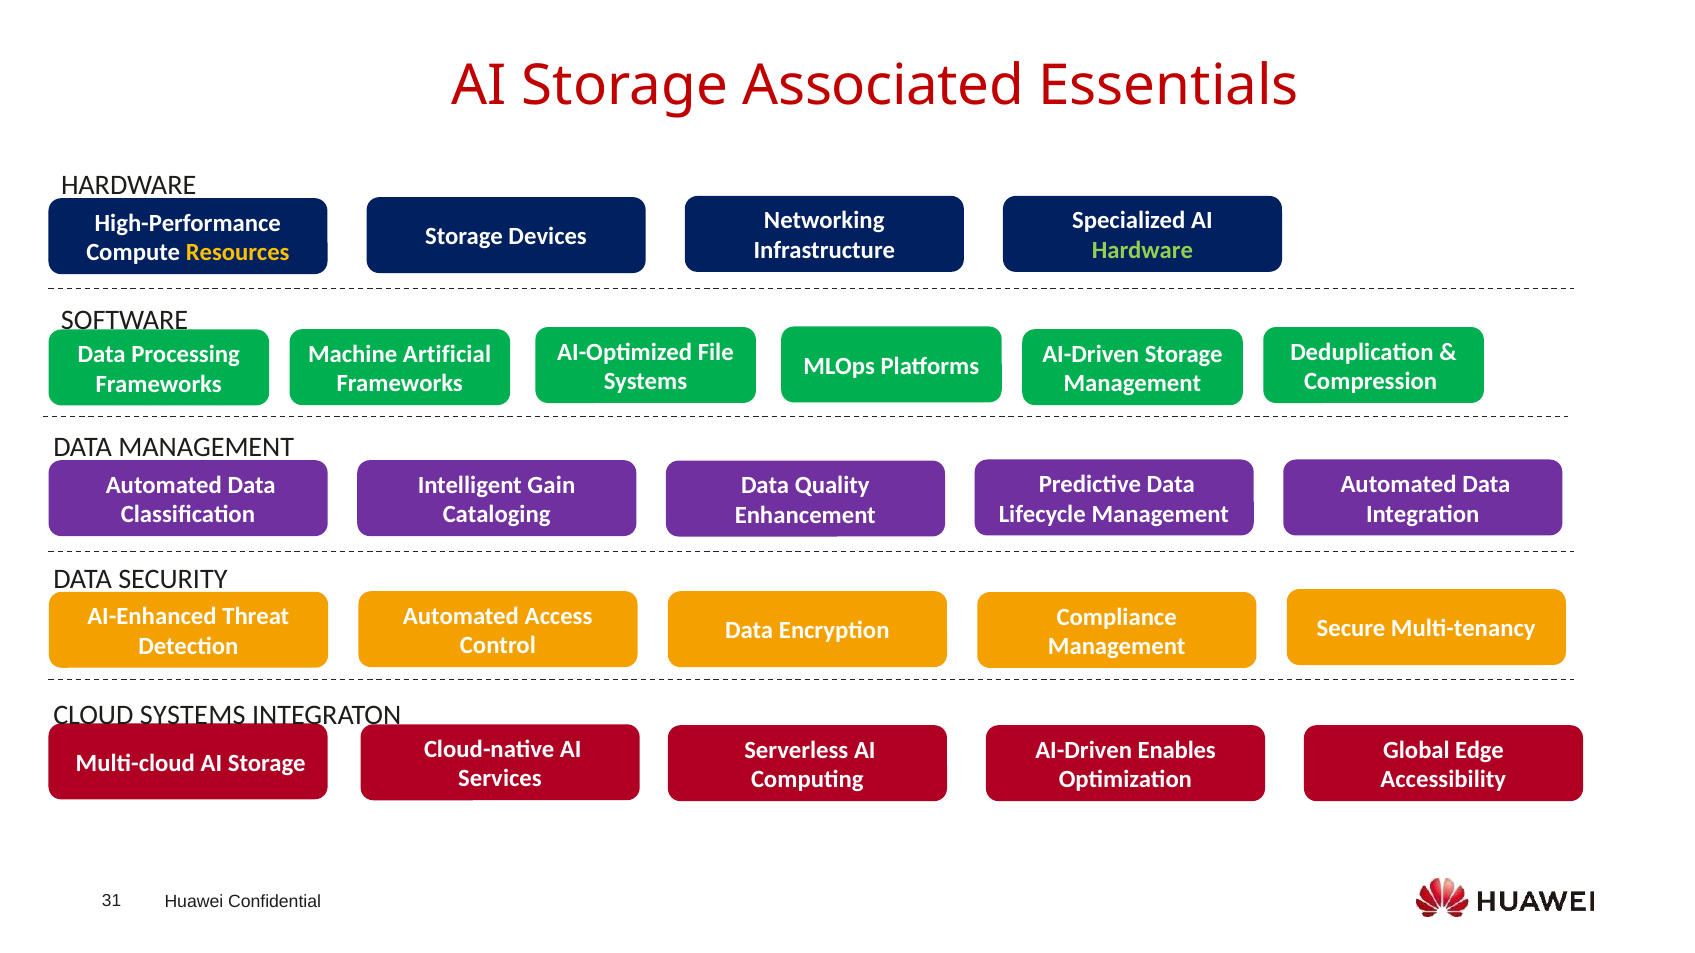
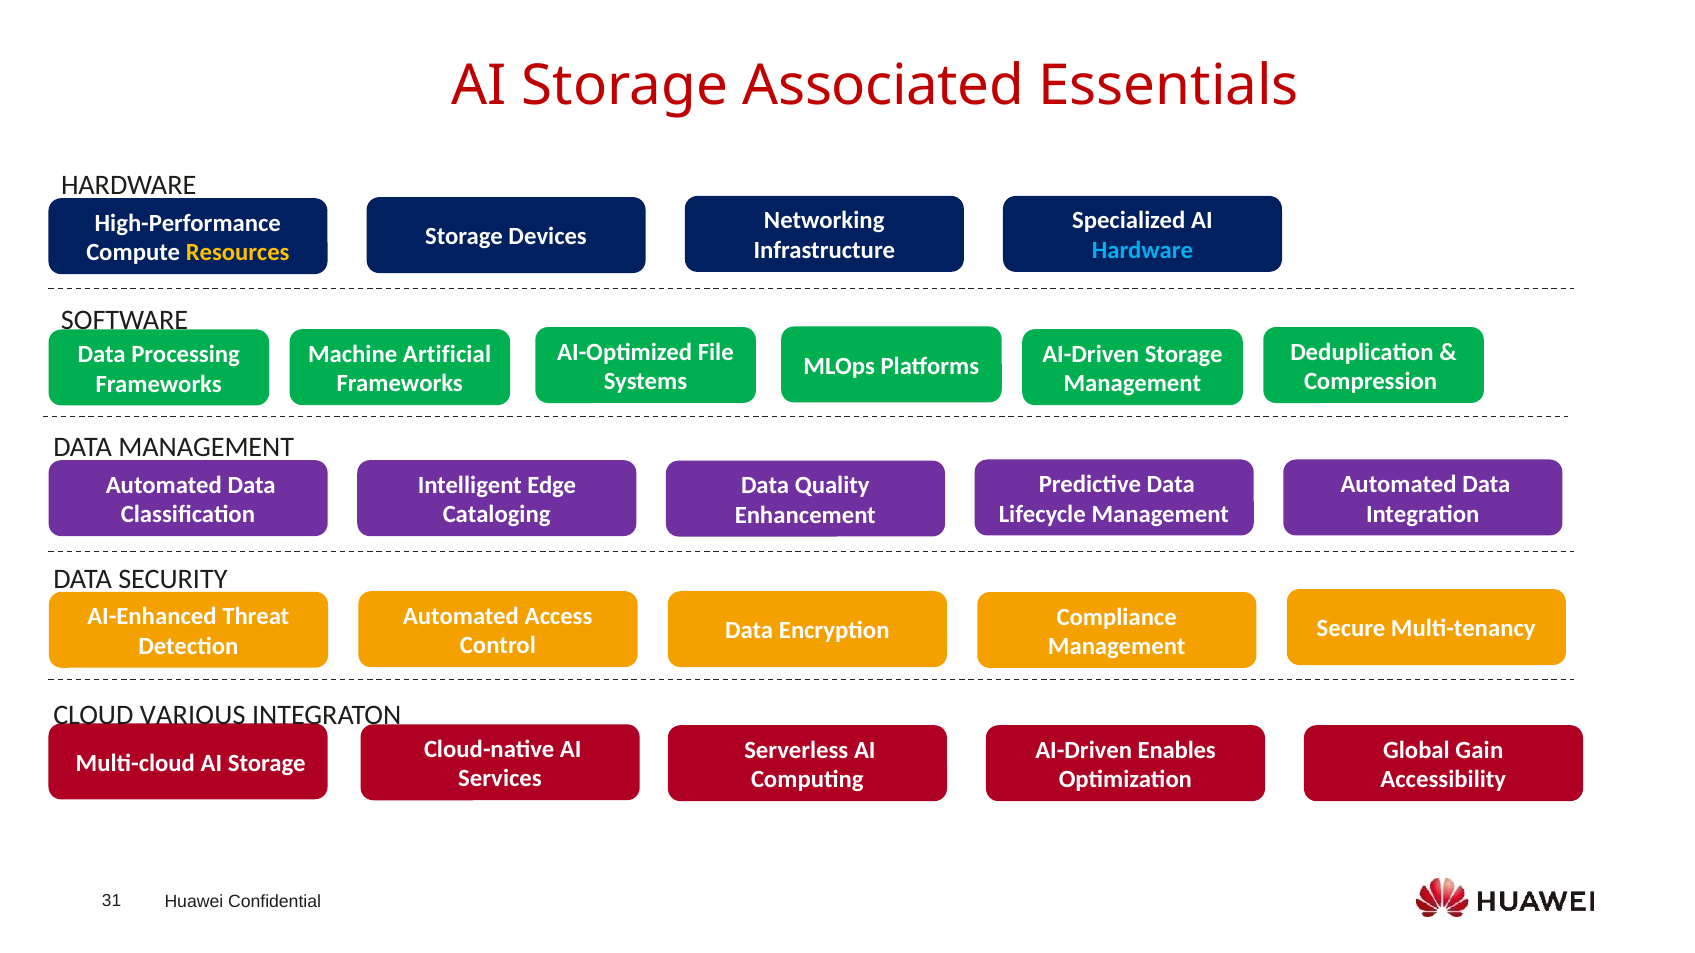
Hardware colour: light green -> light blue (1142, 251)
Gain: Gain -> Edge (552, 485)
CLOUD SYSTEMS: SYSTEMS -> VARIOUS (193, 715)
Edge: Edge -> Gain (1479, 750)
